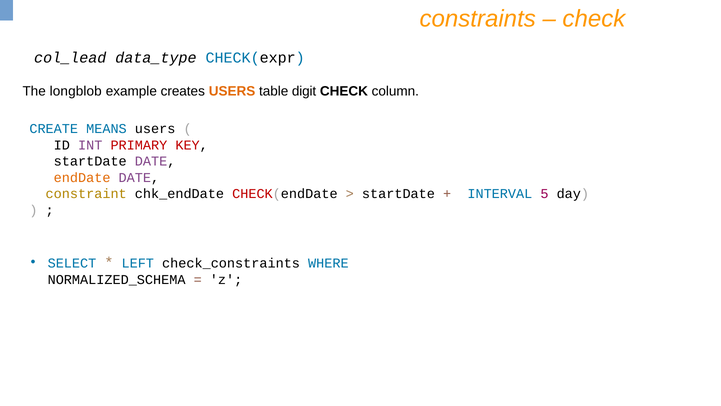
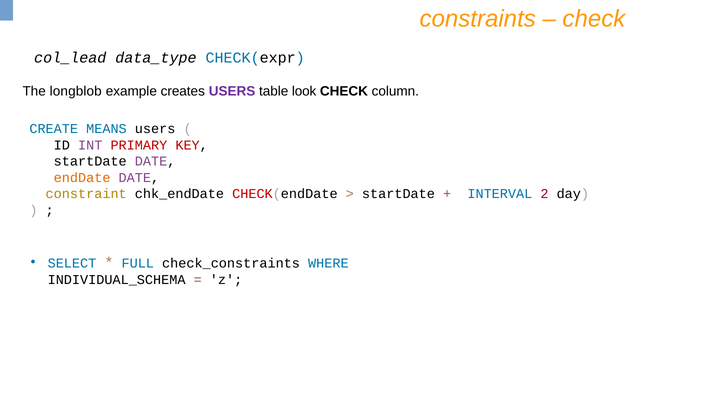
USERS colour: orange -> purple (232, 91)
digit: digit -> look (304, 91)
5: 5 -> 2 (544, 194)
LEFT: LEFT -> FULL (138, 263)
NORMALIZED_SCHEMA: NORMALIZED_SCHEMA -> INDIVIDUAL_SCHEMA (117, 279)
